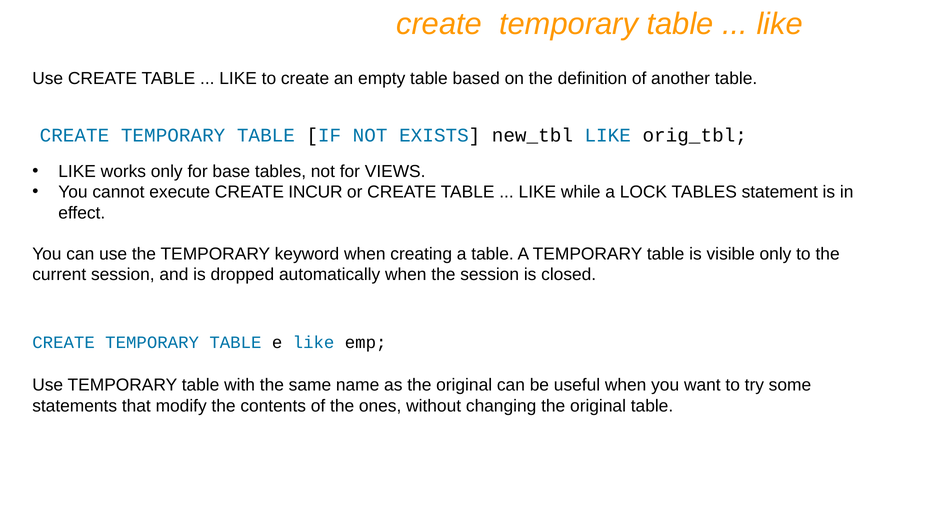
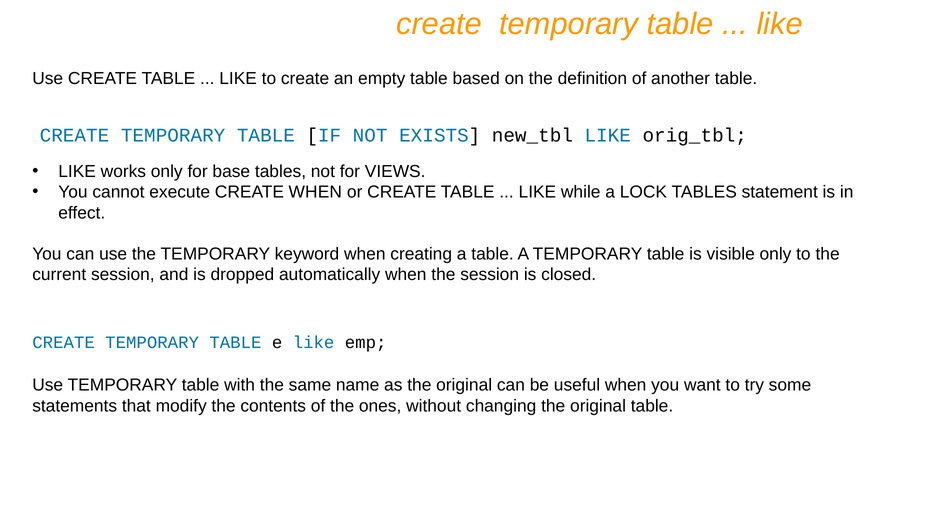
CREATE INCUR: INCUR -> WHEN (315, 192)
